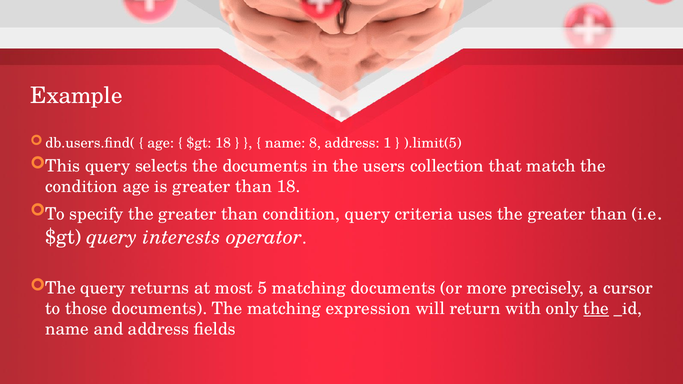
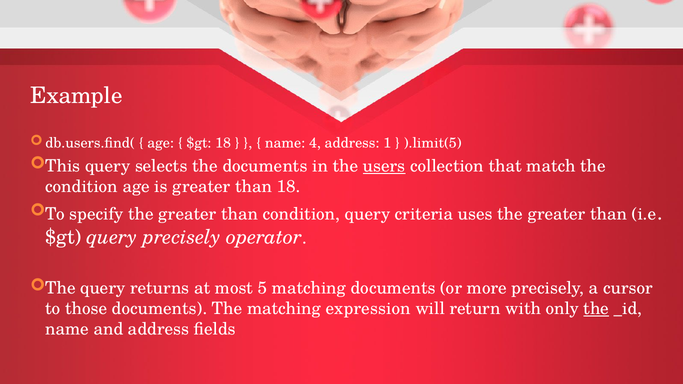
8: 8 -> 4 (315, 143)
users underline: none -> present (384, 166)
query interests: interests -> precisely (182, 237)
